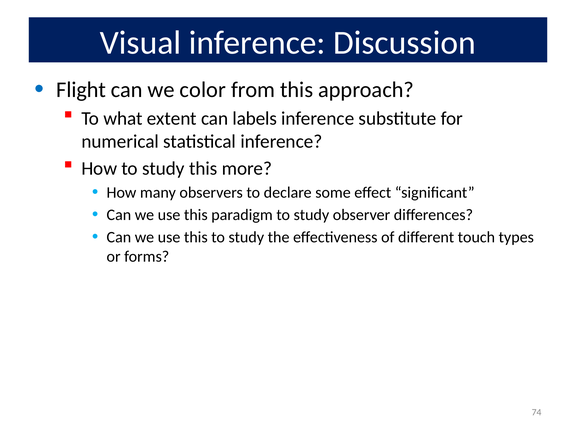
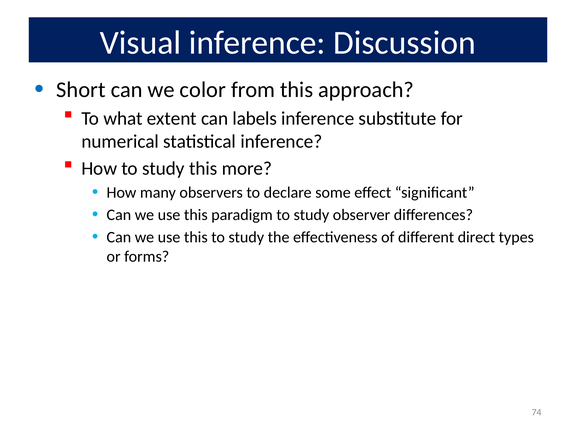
Flight: Flight -> Short (81, 90)
touch: touch -> direct (476, 237)
